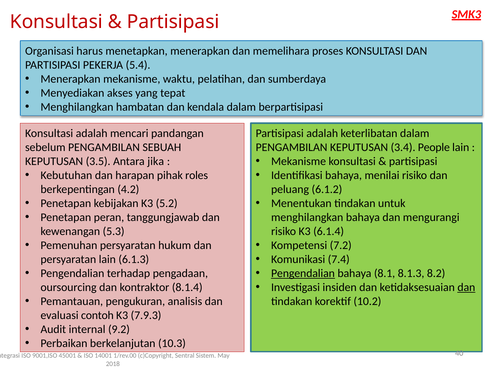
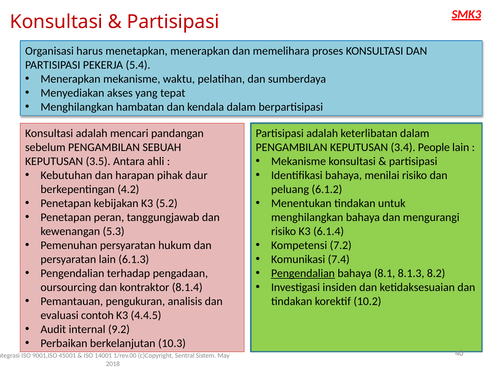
jika: jika -> ahli (156, 161)
roles: roles -> daur (196, 175)
dan underline: present -> none (466, 287)
7.9.3: 7.9.3 -> 4.4.5 (146, 315)
